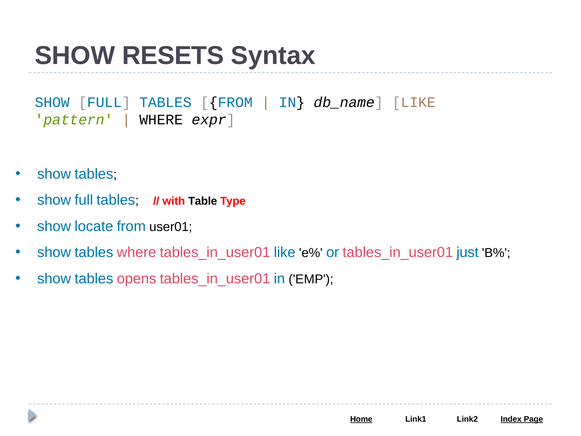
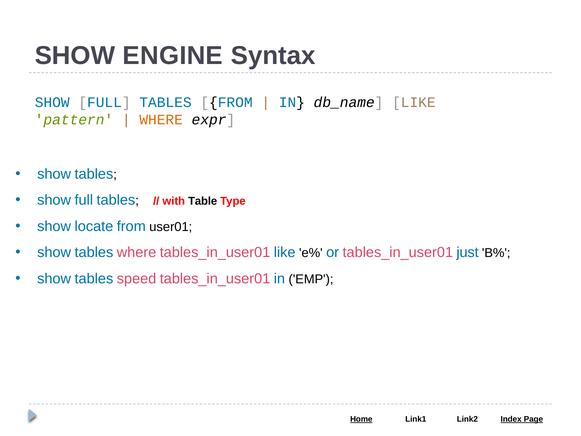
RESETS: RESETS -> ENGINE (173, 56)
WHERE colour: black -> orange (161, 120)
opens: opens -> speed (137, 279)
